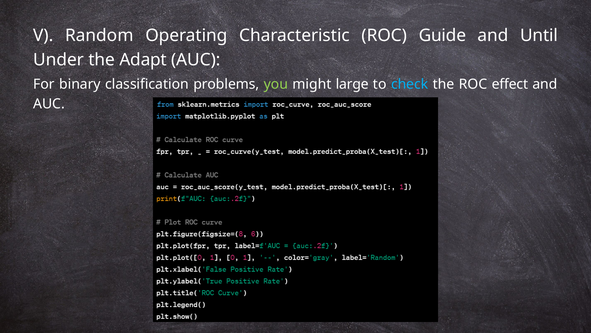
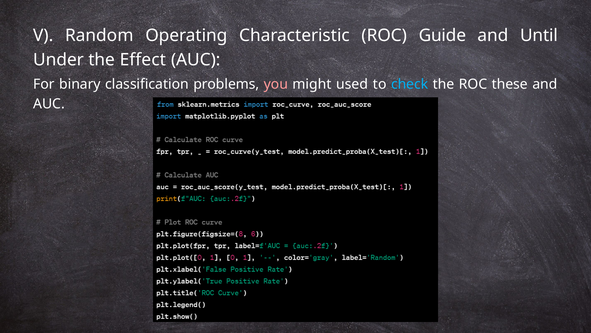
Adapt: Adapt -> Effect (143, 60)
you colour: light green -> pink (276, 84)
large: large -> used (352, 84)
effect: effect -> these (510, 84)
